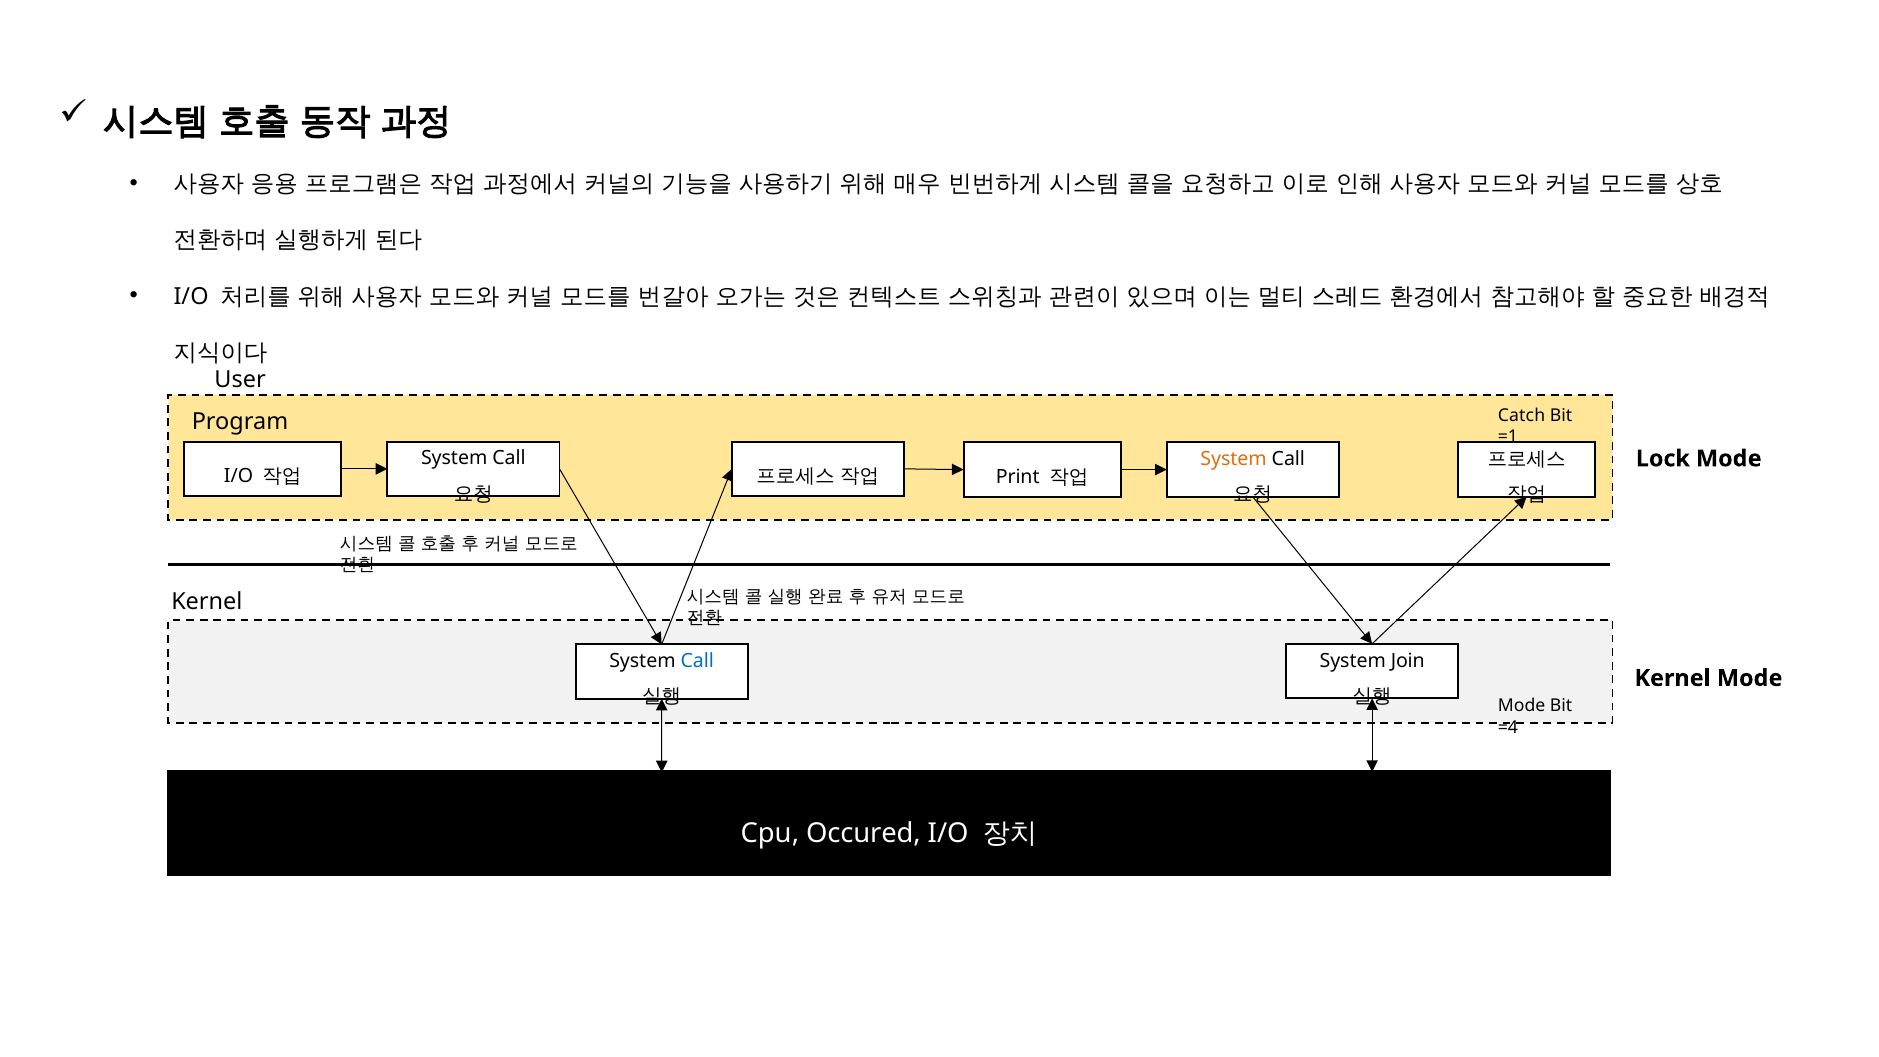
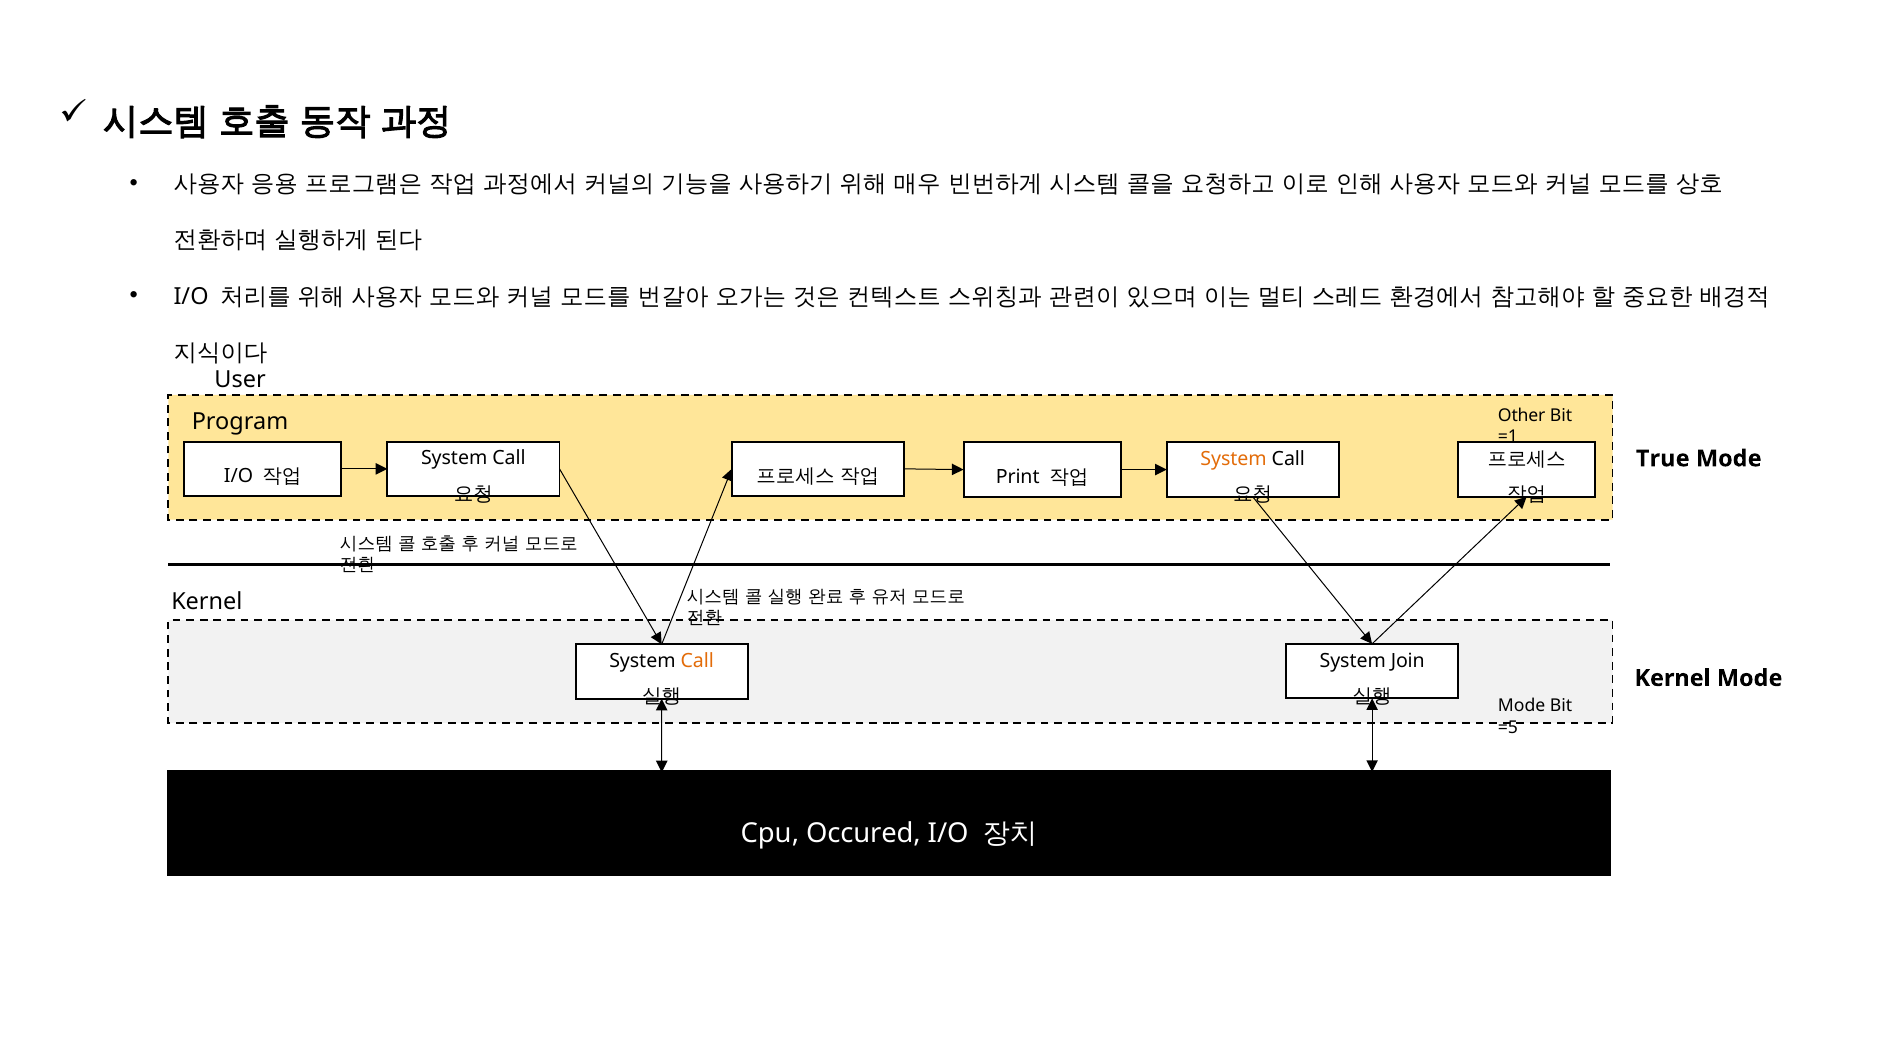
Catch: Catch -> Other (1522, 416)
Lock: Lock -> True (1663, 459)
Call colour: blue -> orange (697, 661)
=4: =4 -> =5 (1508, 727)
